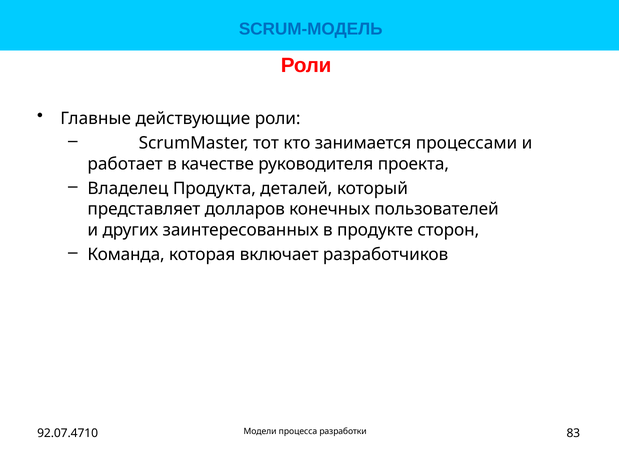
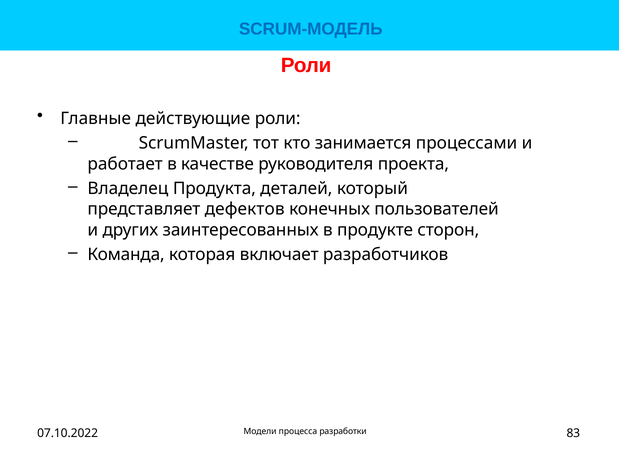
долларов: долларов -> дефектов (245, 209)
92.07.4710: 92.07.4710 -> 07.10.2022 (68, 434)
